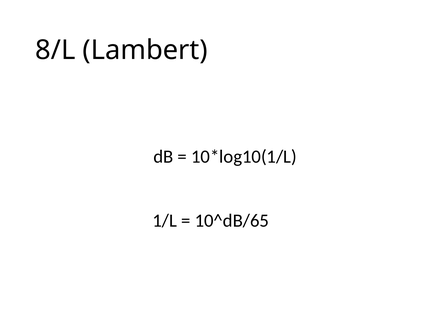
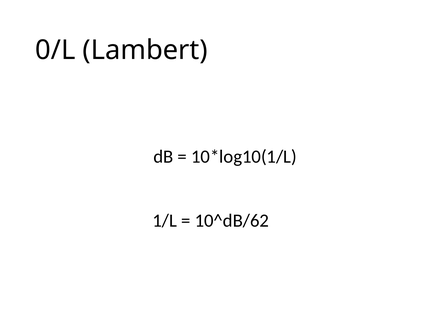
8/L: 8/L -> 0/L (55, 50)
10^dB/65: 10^dB/65 -> 10^dB/62 (232, 221)
